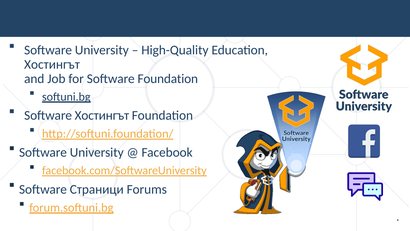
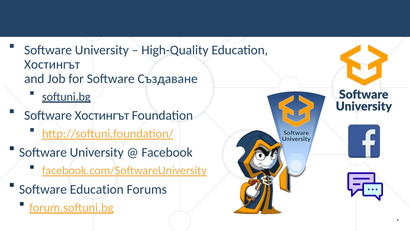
Software Foundation: Foundation -> Създаване (168, 79)
Software Страници: Страници -> Education (97, 189)
